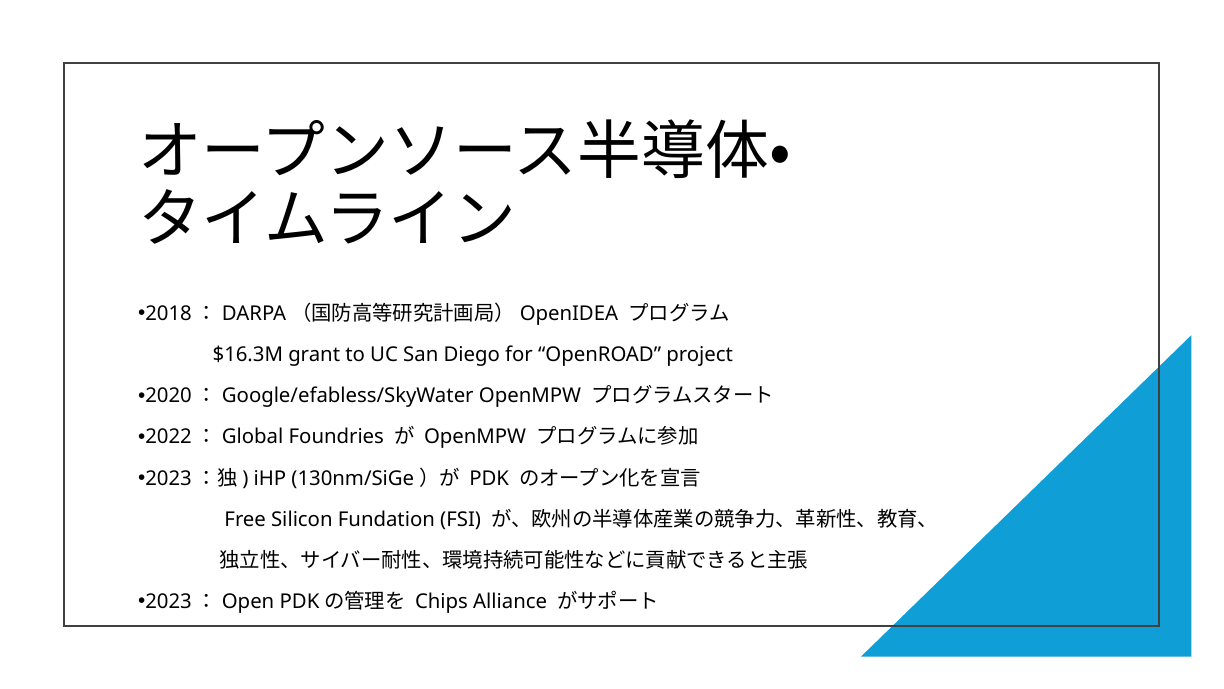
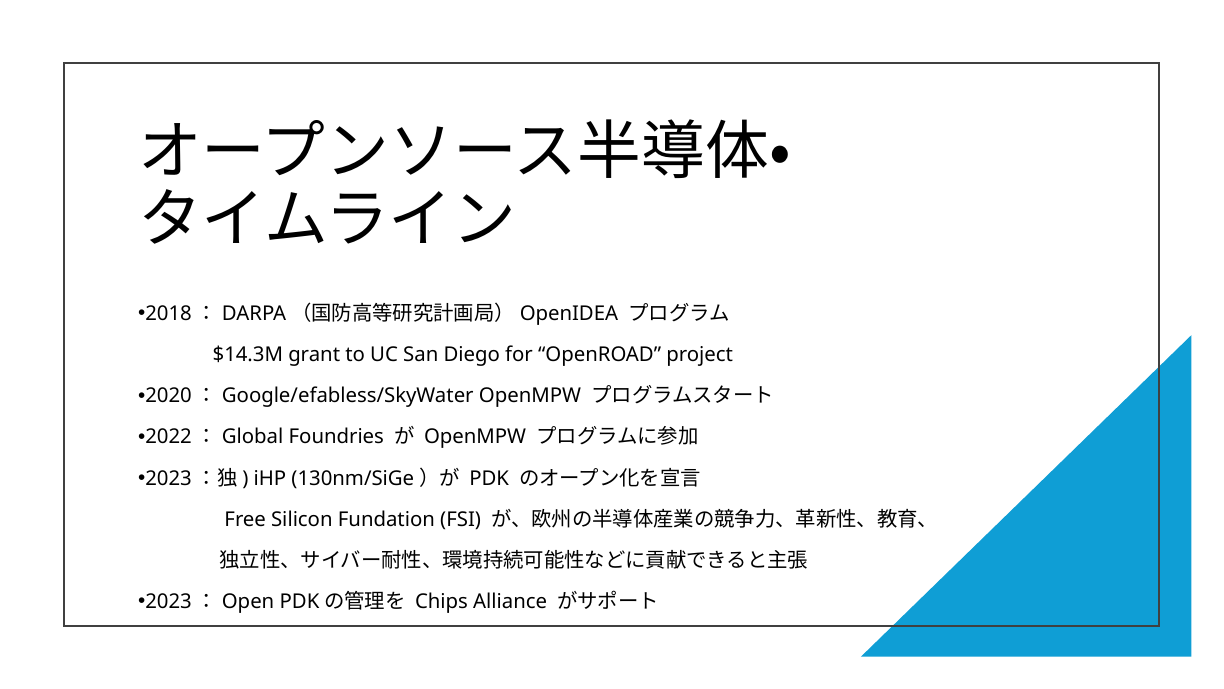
$16.3M: $16.3M -> $14.3M (248, 355)
